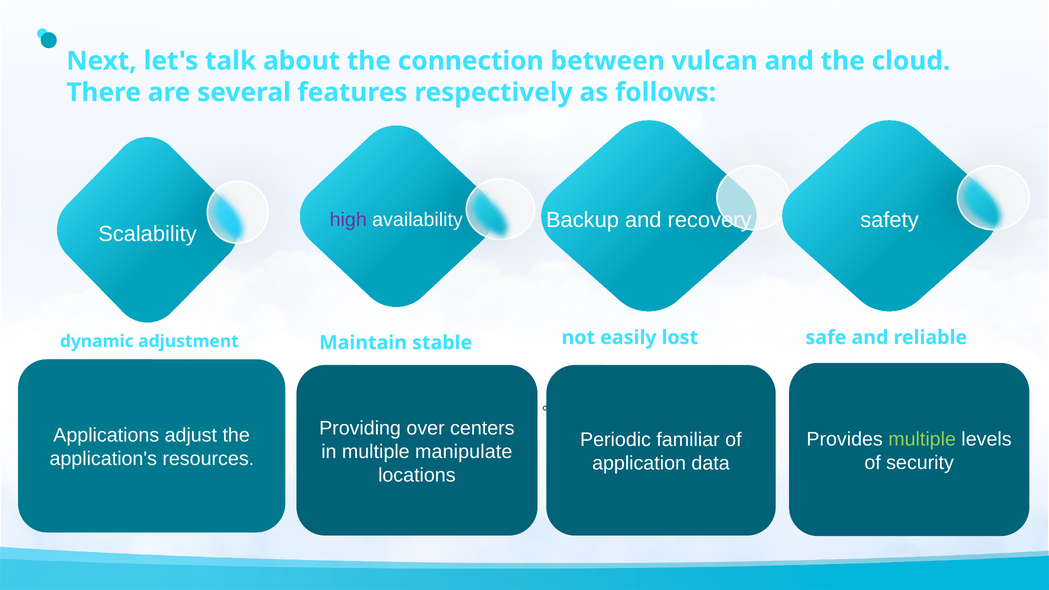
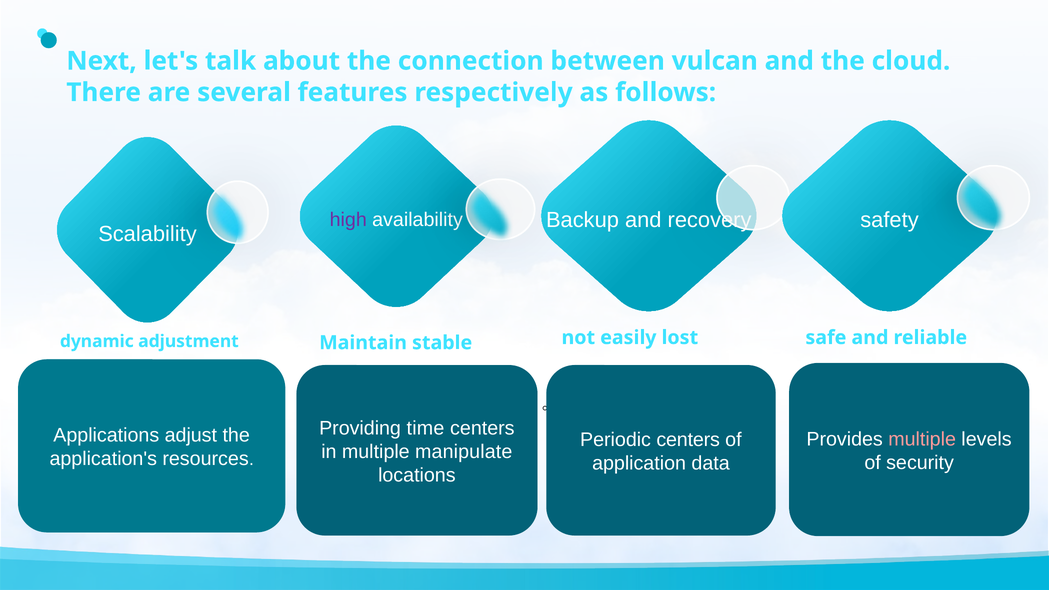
over: over -> time (425, 428)
multiple colour: light green -> pink (922, 439)
Periodic familiar: familiar -> centers (688, 440)
